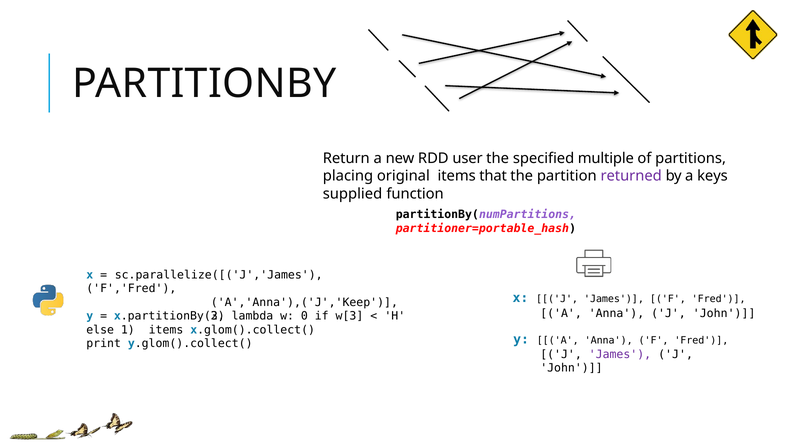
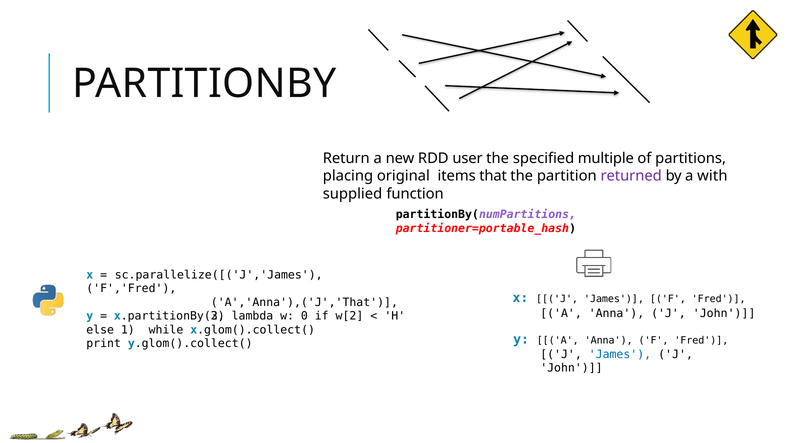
keys: keys -> with (712, 176)
A','Anna'),('J','Keep: A','Anna'),('J','Keep -> A','Anna'),('J','That (304, 302)
w[3: w[3 -> w[2 (349, 316)
1 items: items -> while (166, 330)
James colour: purple -> blue (620, 355)
